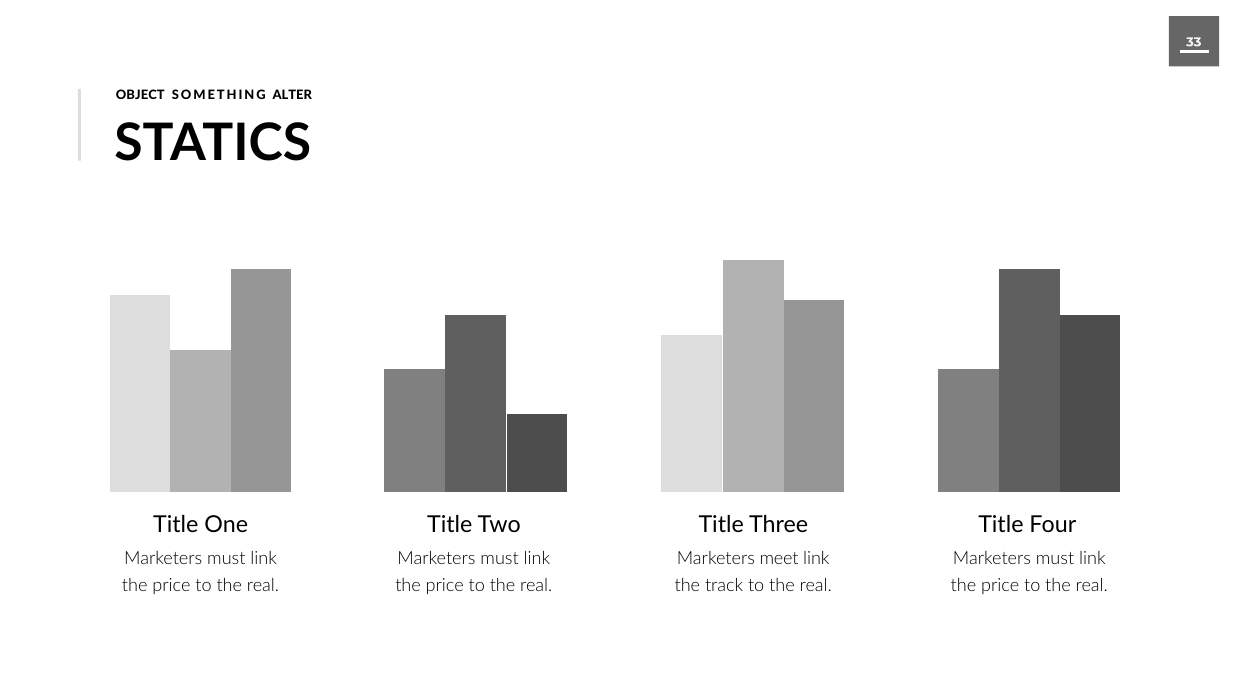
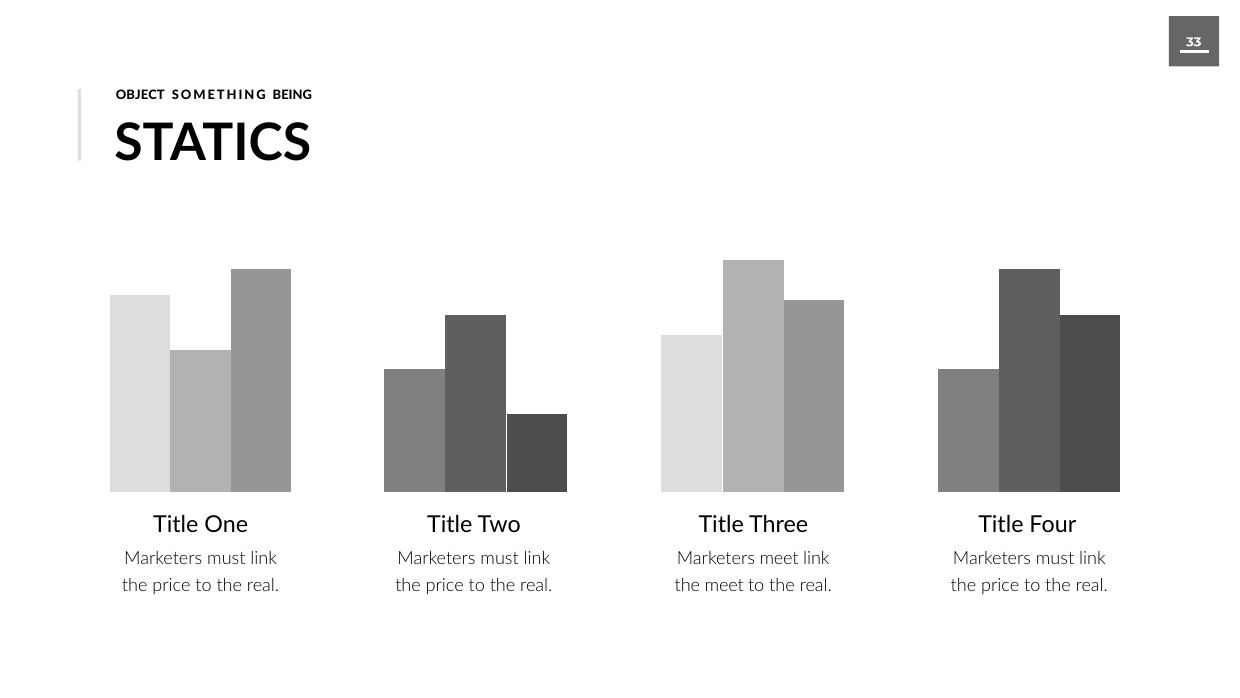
ALTER: ALTER -> BEING (292, 95)
the track: track -> meet (724, 585)
